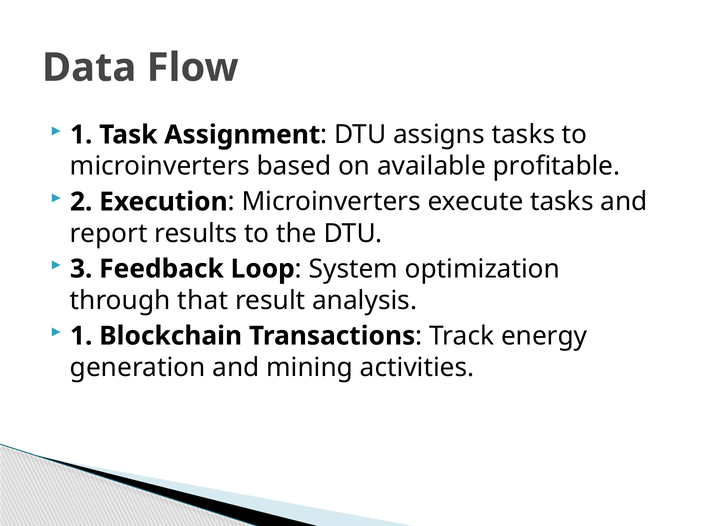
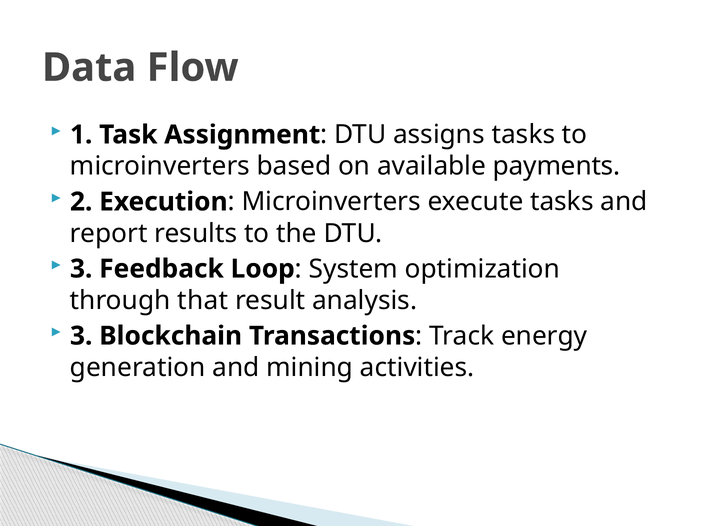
profitable: profitable -> payments (557, 166)
1: 1 -> 3 (81, 336)
